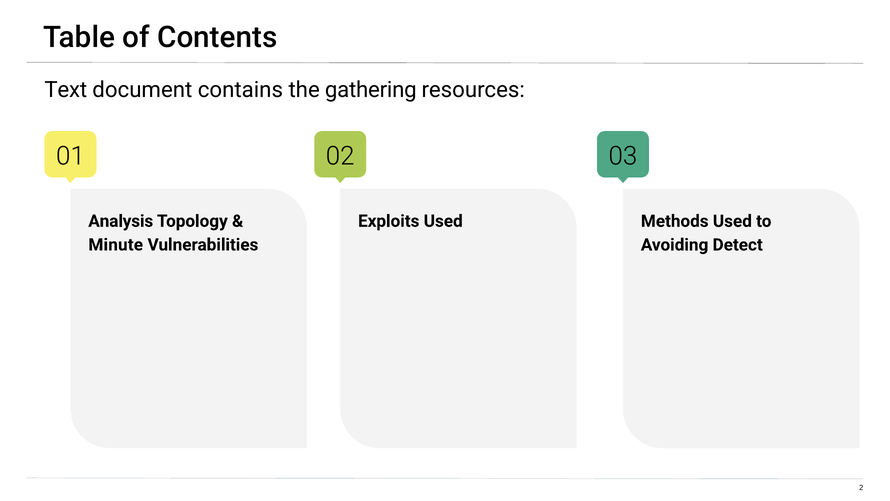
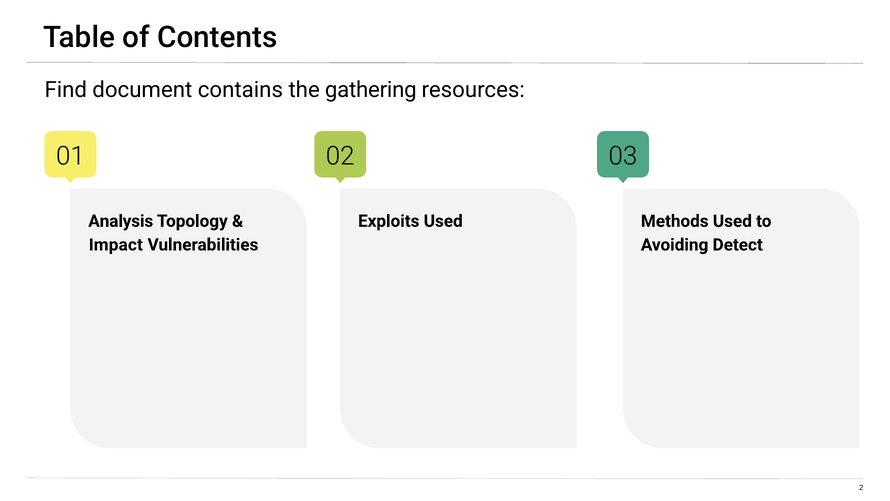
Text: Text -> Find (66, 90)
Minute: Minute -> Impact (116, 245)
